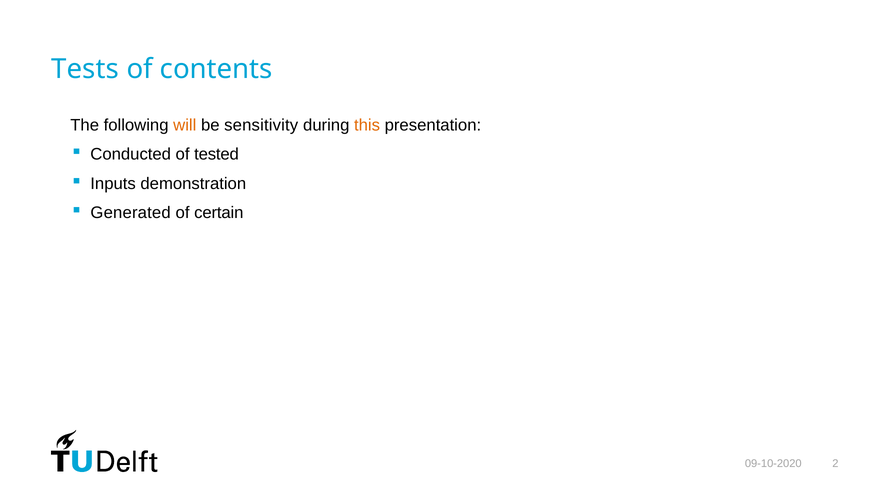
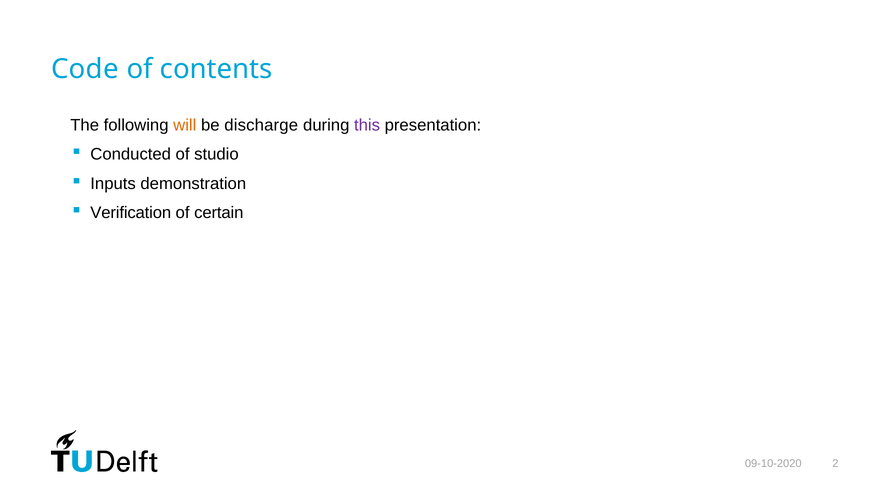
Tests: Tests -> Code (85, 69)
sensitivity: sensitivity -> discharge (261, 125)
this colour: orange -> purple (367, 125)
tested: tested -> studio (216, 154)
Generated: Generated -> Verification (131, 213)
